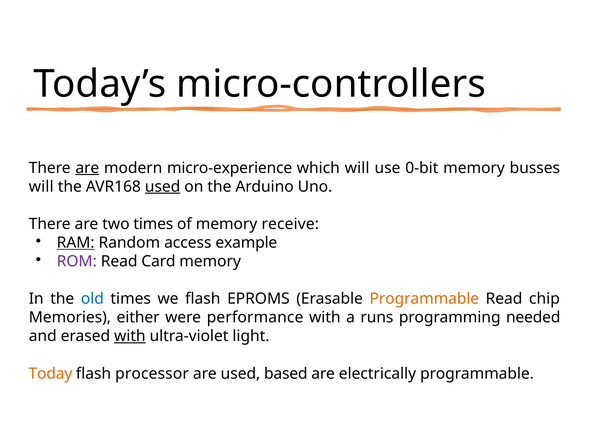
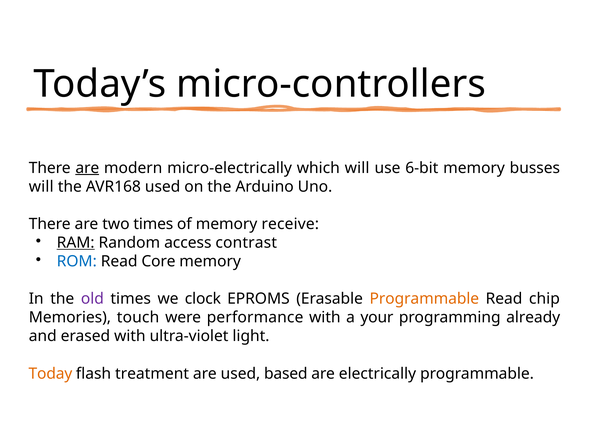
micro-experience: micro-experience -> micro-electrically (230, 168)
0-bit: 0-bit -> 6-bit (422, 168)
used underline: present -> none (163, 187)
example: example -> contrast (246, 243)
ROM colour: purple -> blue (77, 262)
Card: Card -> Core (158, 262)
old colour: blue -> purple (92, 299)
we flash: flash -> clock (203, 299)
either: either -> touch (138, 318)
runs: runs -> your (377, 318)
needed: needed -> already (533, 318)
with underline: present -> none (130, 336)
processor: processor -> treatment (152, 374)
